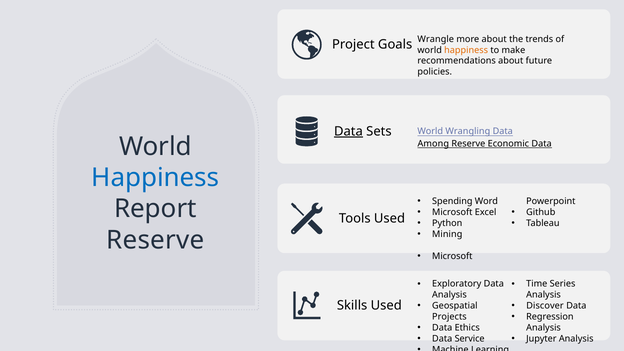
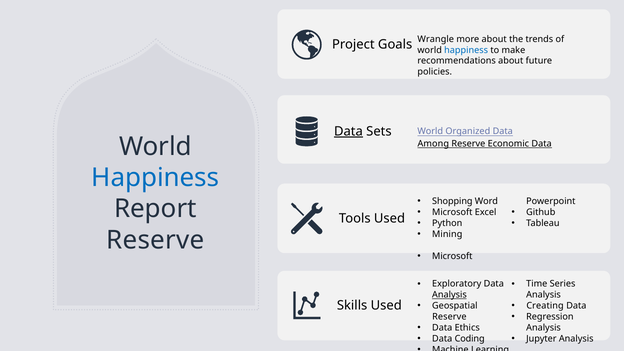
happiness colour: orange -> blue (466, 50)
Wrangling: Wrangling -> Organized (468, 131)
Spending: Spending -> Shopping (452, 201)
Analysis underline: none -> present (449, 295)
Discover: Discover -> Creating (545, 306)
Projects: Projects -> Reserve (449, 317)
Service: Service -> Coding (470, 339)
